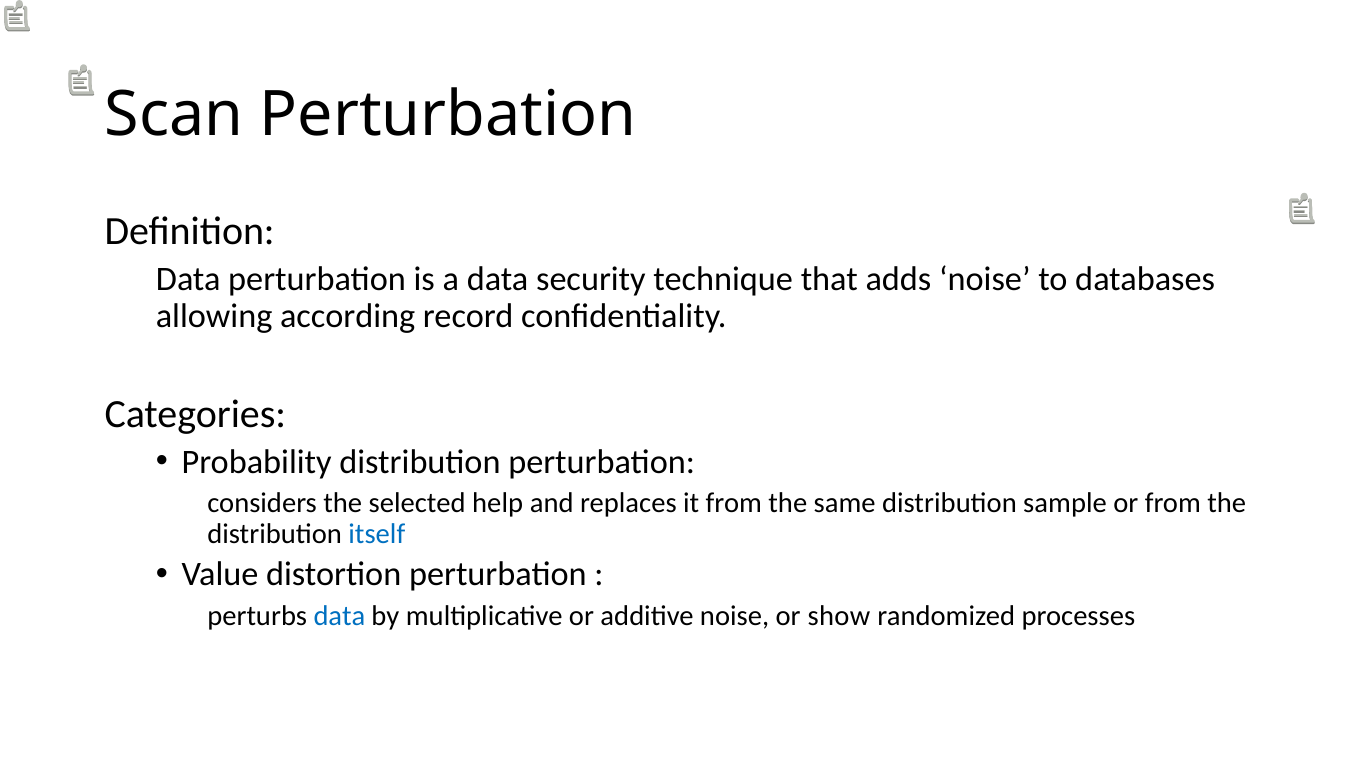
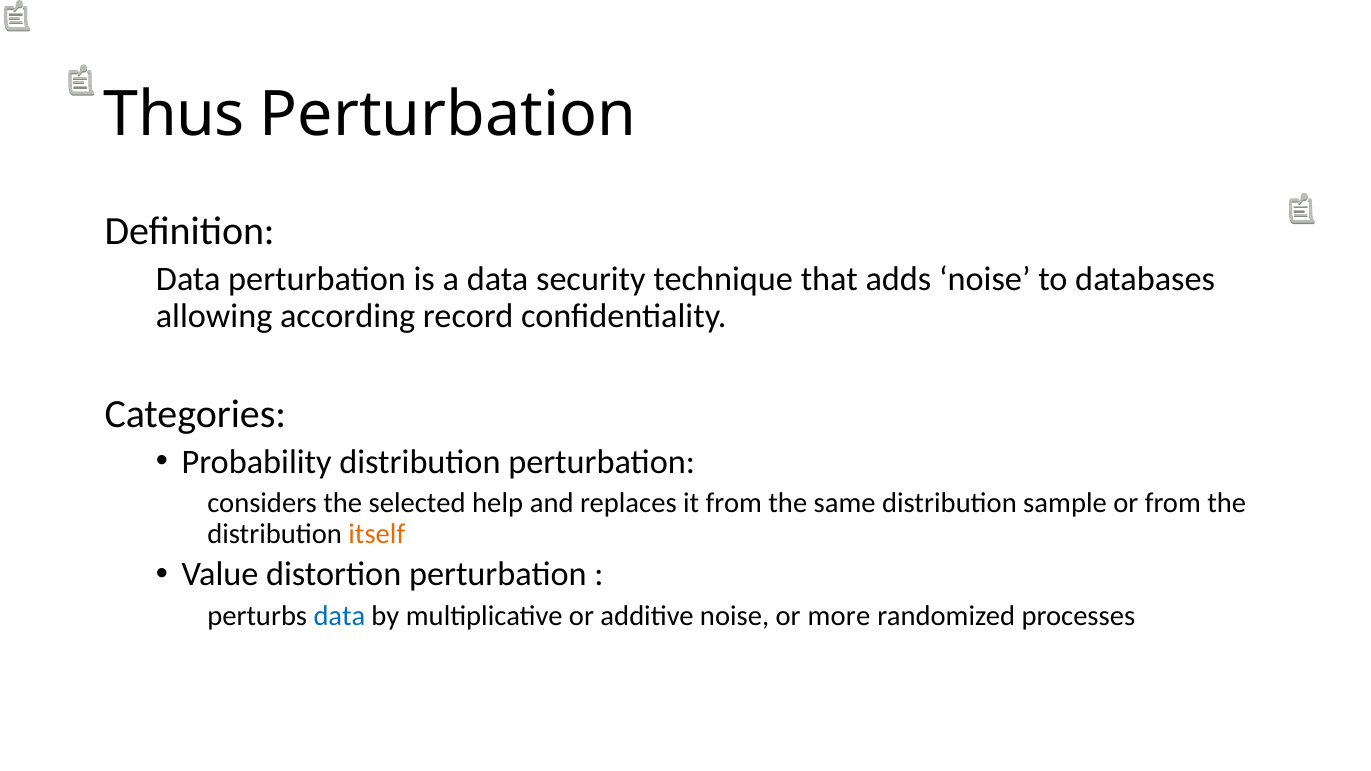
Scan: Scan -> Thus (174, 115)
itself colour: blue -> orange (377, 534)
show: show -> more (839, 616)
